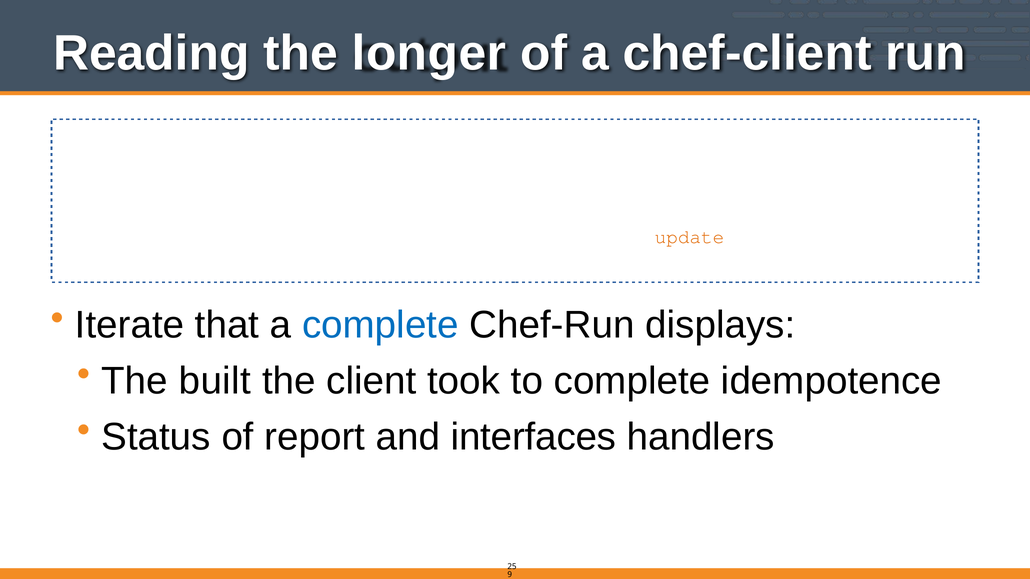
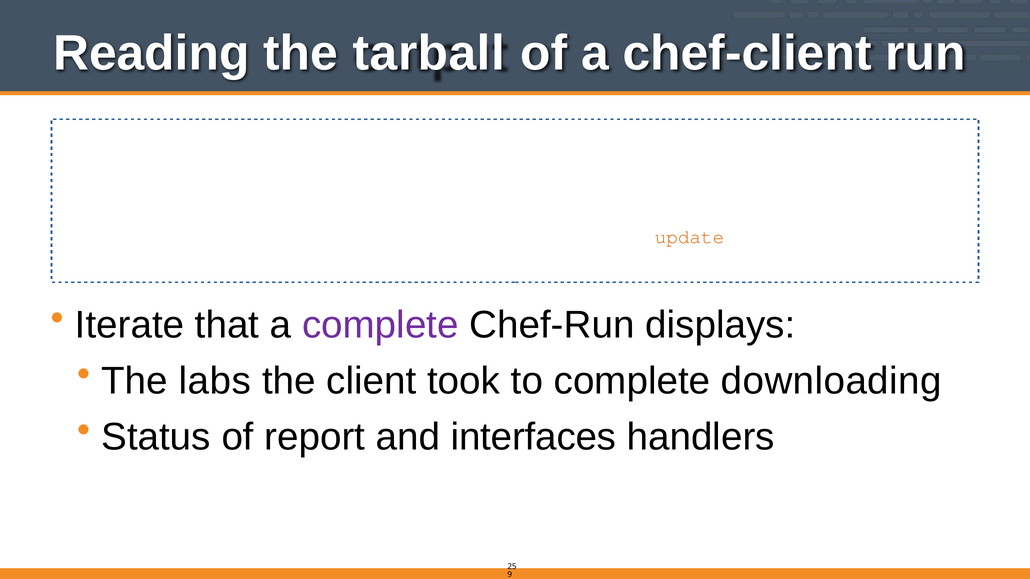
longer: longer -> tarball (429, 53)
complete colour: blue -> purple (380, 325)
built: built -> labs (215, 381)
idempotence: idempotence -> downloading (831, 381)
